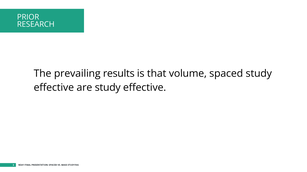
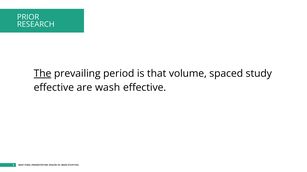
The underline: none -> present (43, 74)
results: results -> period (119, 74)
are study: study -> wash (108, 88)
